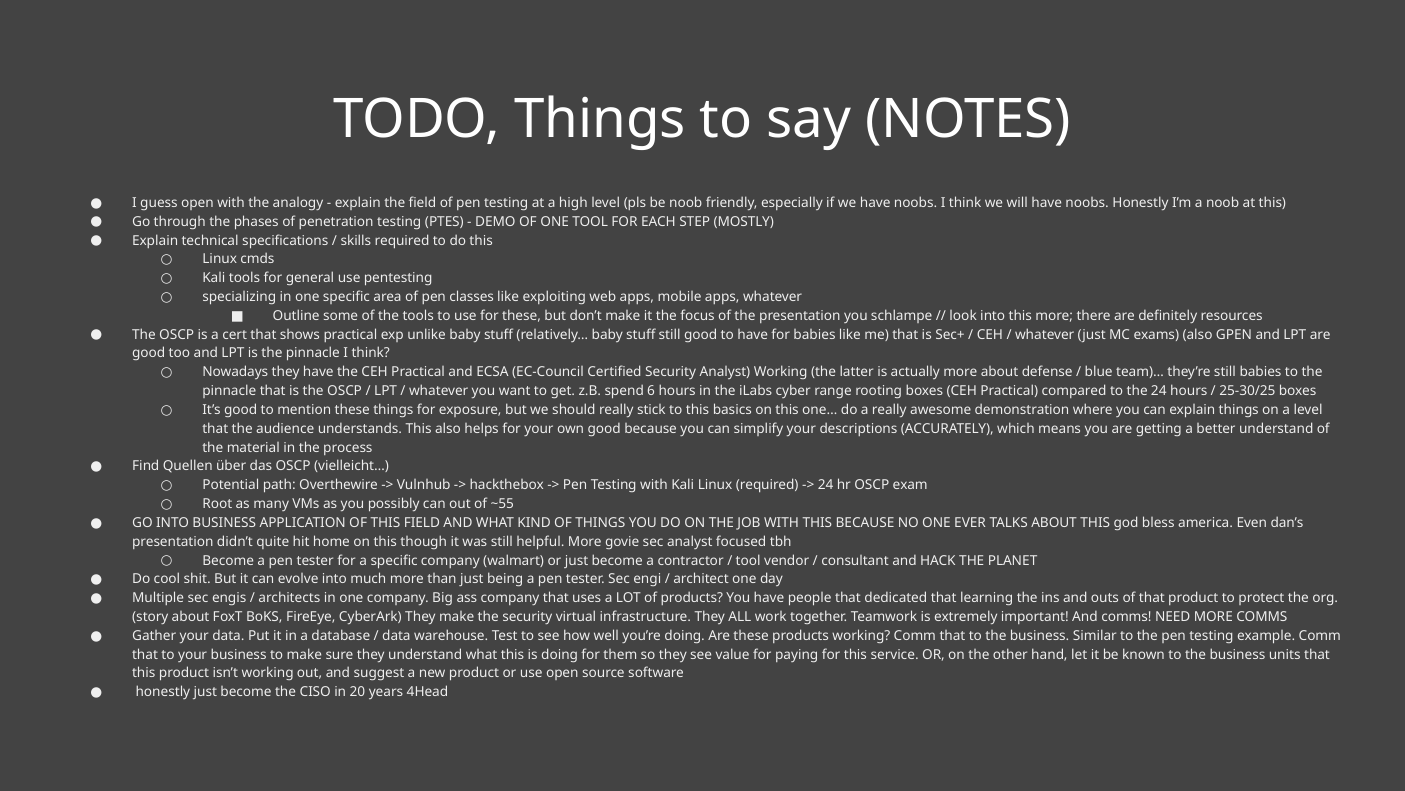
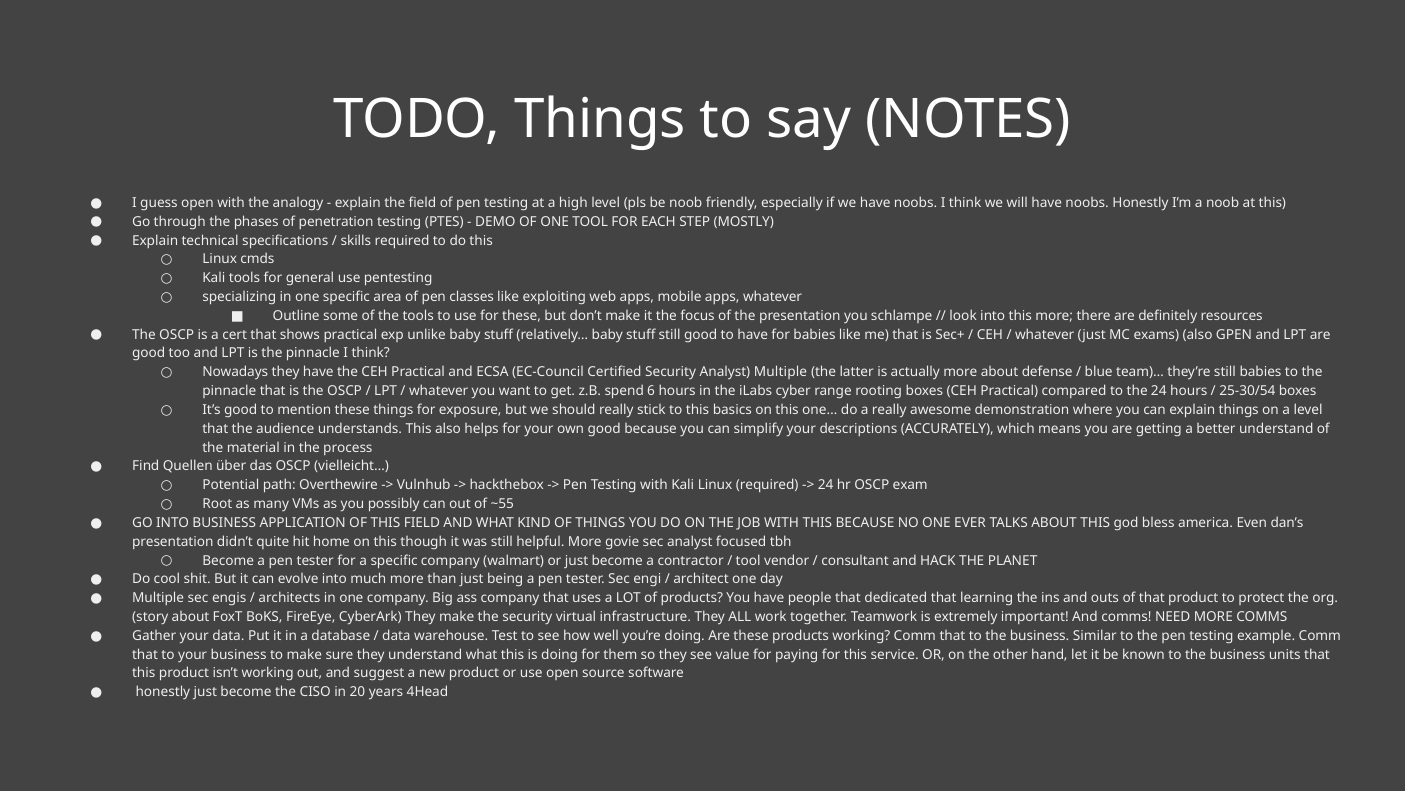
Analyst Working: Working -> Multiple (780, 372)
25-30/25: 25-30/25 -> 25-30/54 (1247, 391)
